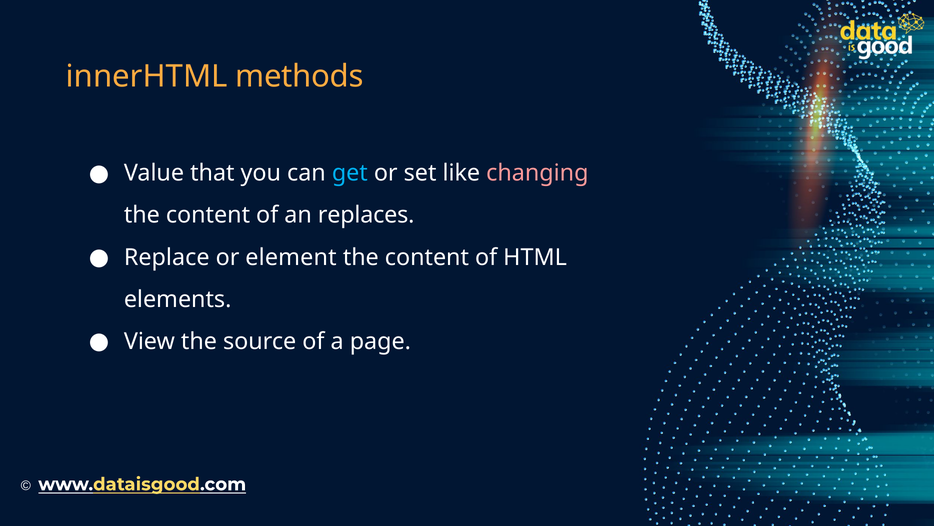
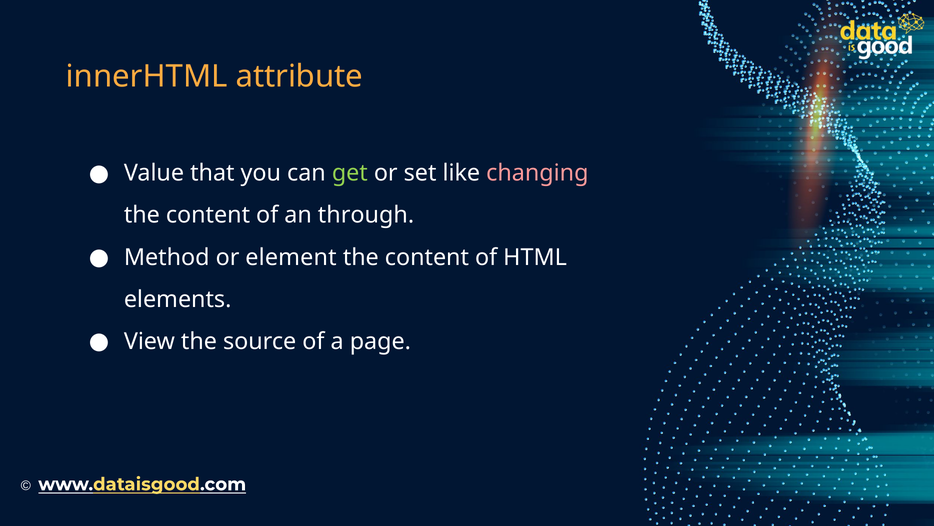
methods: methods -> attribute (299, 76)
get colour: light blue -> light green (350, 173)
replaces: replaces -> through (366, 215)
Replace: Replace -> Method (167, 257)
